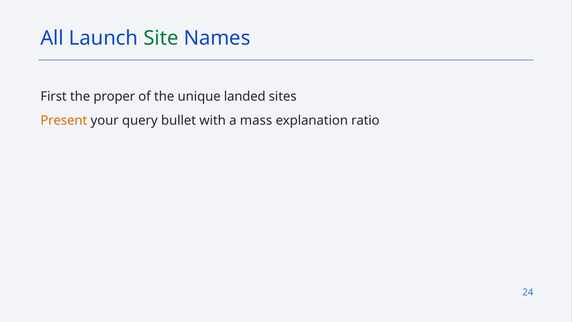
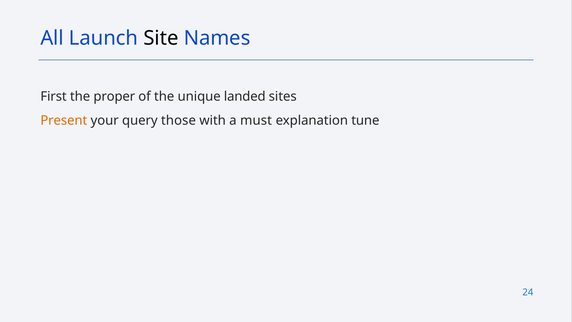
Site colour: green -> black (161, 38)
bullet: bullet -> those (178, 121)
mass: mass -> must (256, 121)
ratio: ratio -> tune (365, 121)
